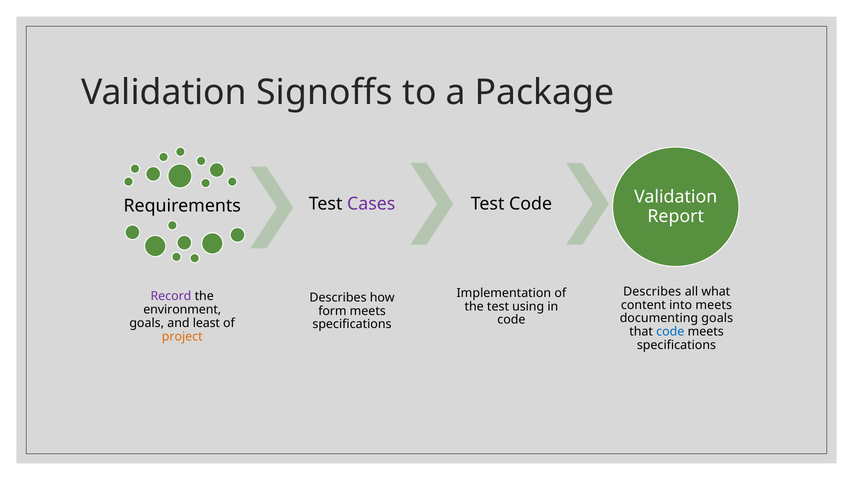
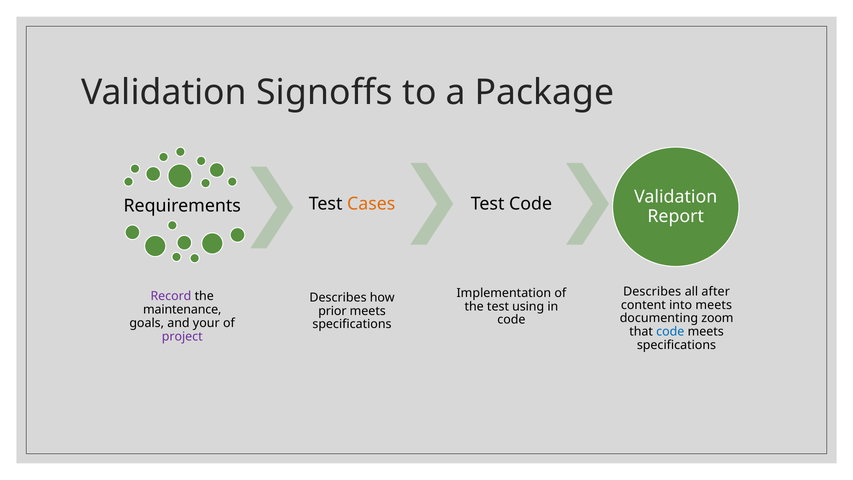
Cases colour: purple -> orange (371, 204)
what: what -> after (716, 291)
environment: environment -> maintenance (182, 310)
form: form -> prior (332, 311)
documenting goals: goals -> zoom (717, 318)
least: least -> your (206, 323)
project colour: orange -> purple (182, 337)
